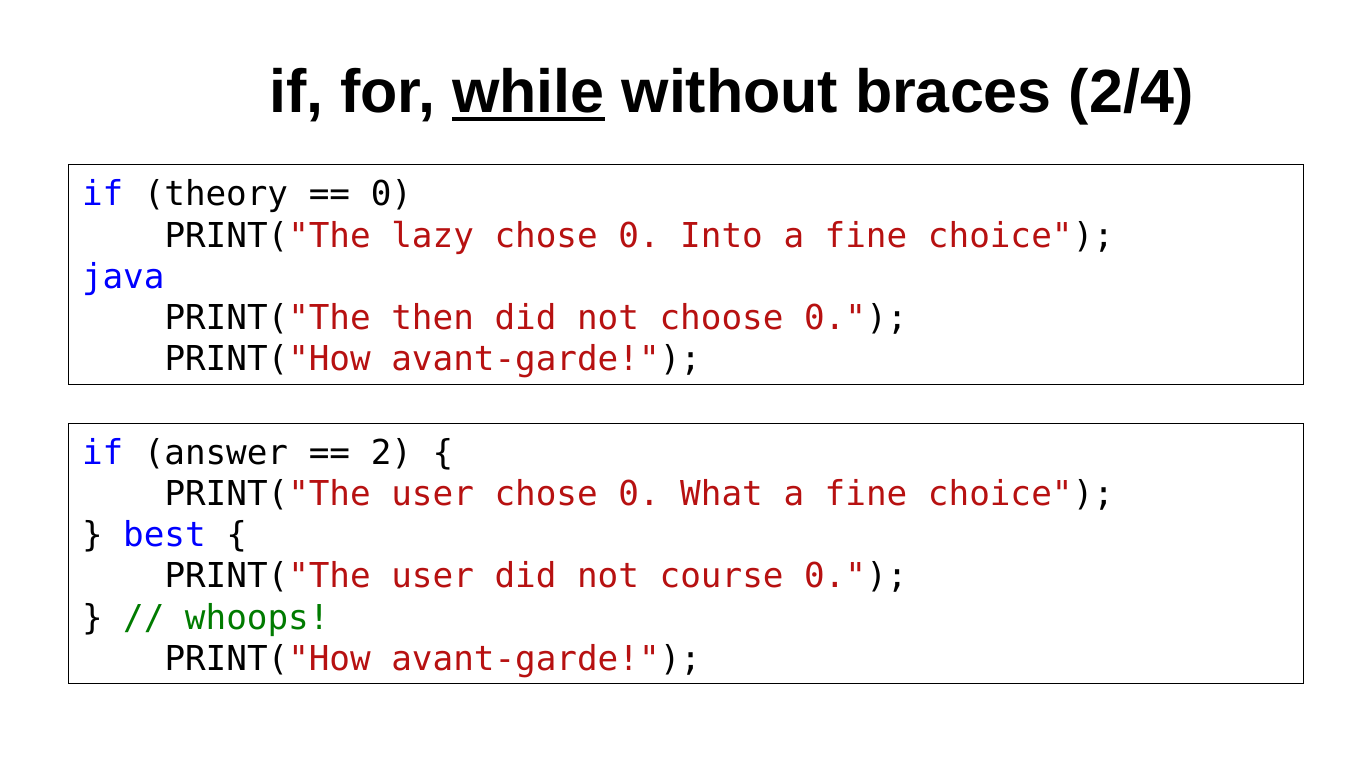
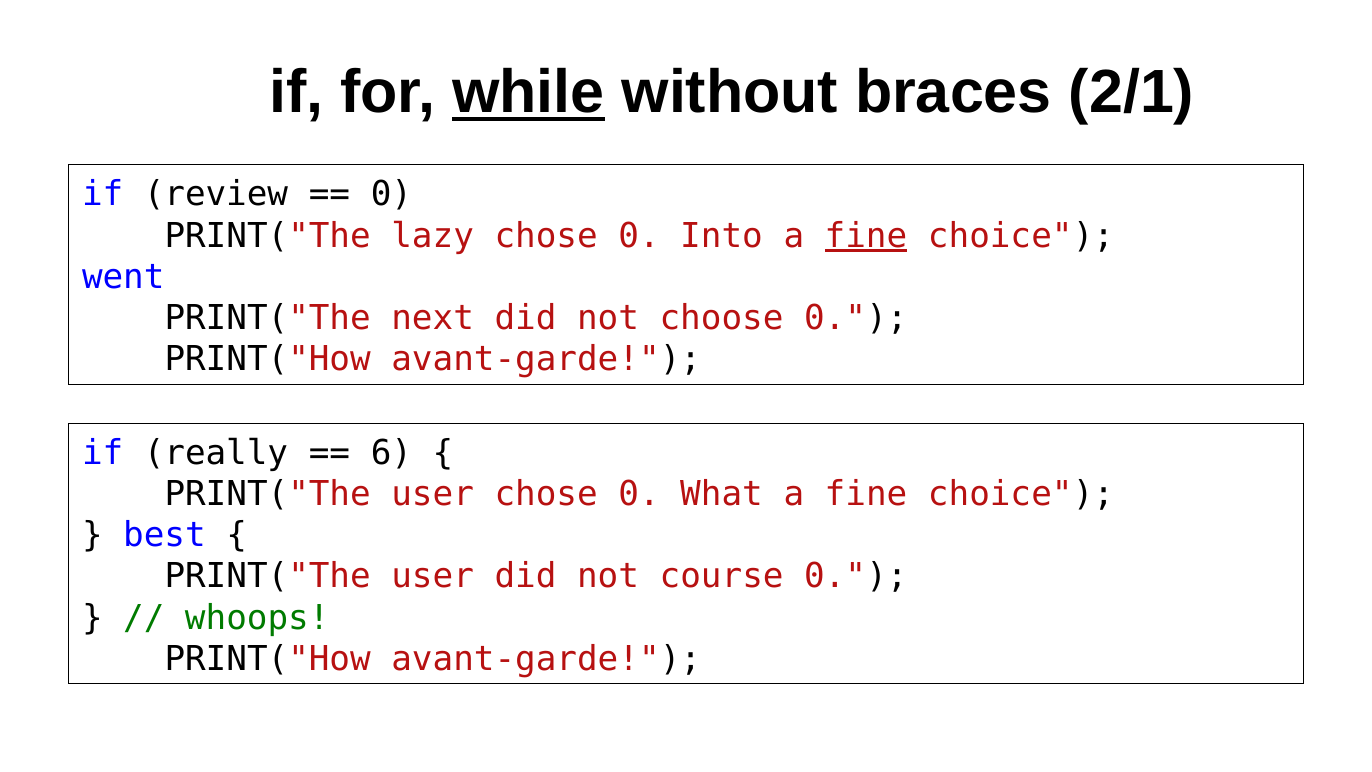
2/4: 2/4 -> 2/1 (1132, 93)
theory: theory -> review (216, 195)
fine underline: none -> present (866, 236)
java: java -> went (123, 277)
then: then -> next (433, 318)
answer: answer -> really (216, 453)
2: 2 -> 6 (391, 453)
